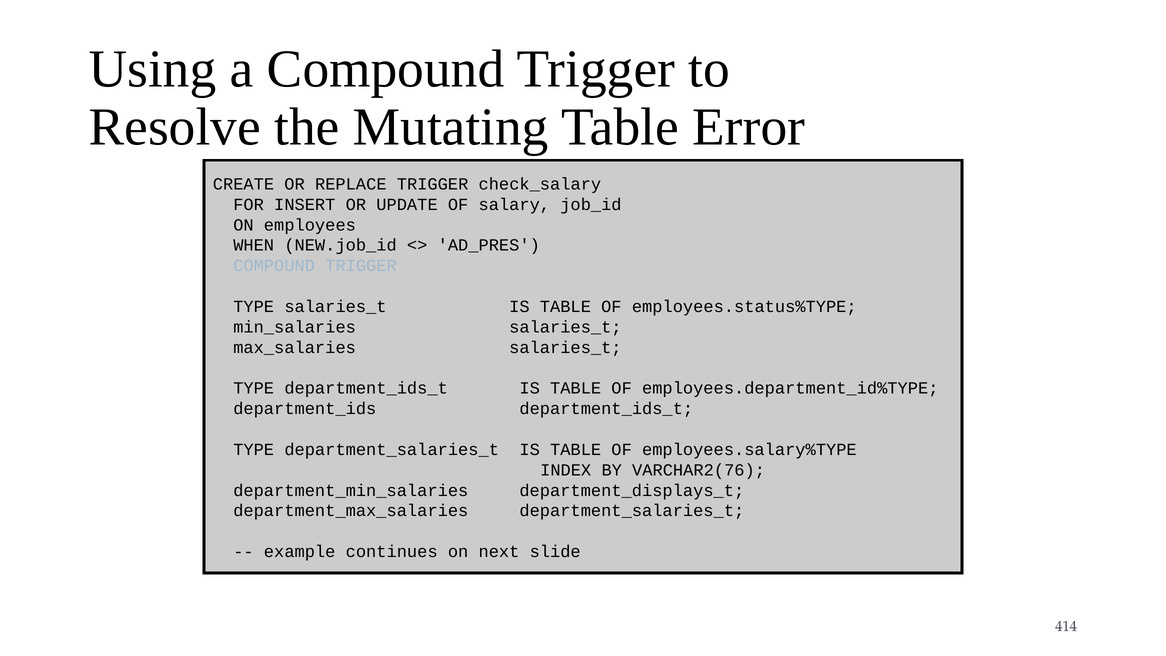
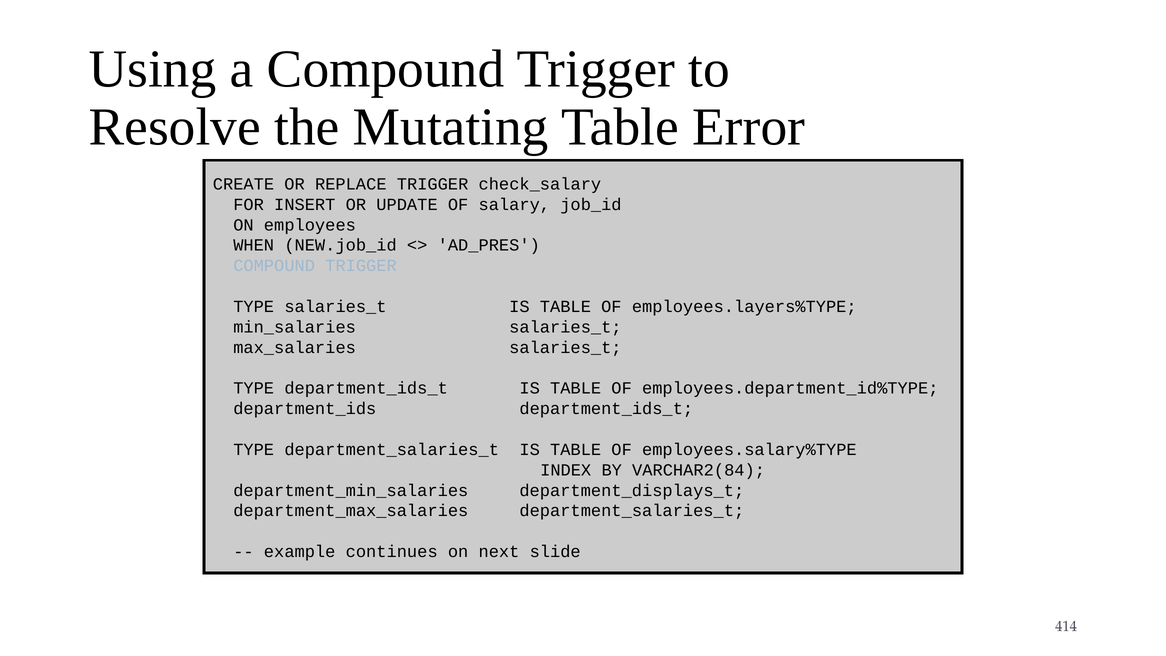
employees.status%TYPE: employees.status%TYPE -> employees.layers%TYPE (744, 307)
VARCHAR2(76: VARCHAR2(76 -> VARCHAR2(84 (699, 470)
